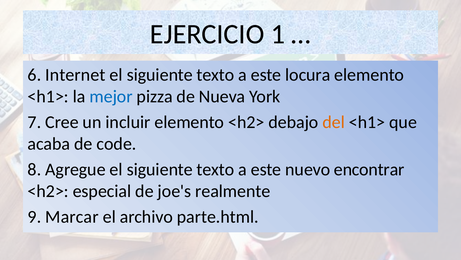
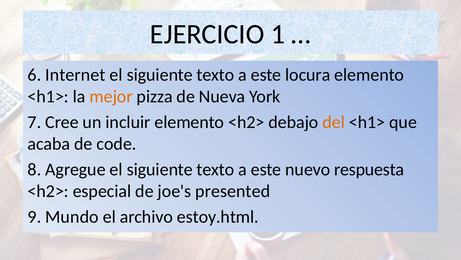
mejor colour: blue -> orange (111, 96)
encontrar: encontrar -> respuesta (369, 169)
realmente: realmente -> presented (233, 191)
Marcar: Marcar -> Mundo (72, 216)
parte.html: parte.html -> estoy.html (218, 216)
